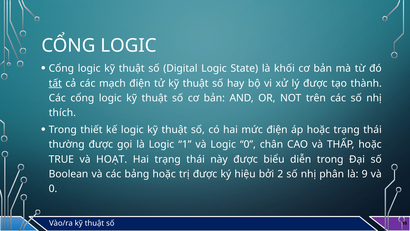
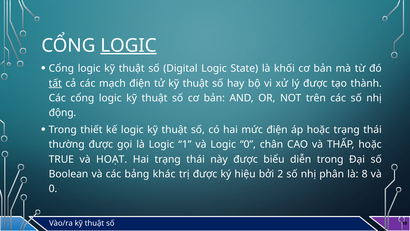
LOGIC underline: none -> present (129, 46)
thích: thích -> động (62, 113)
bảng hoặc: hoặc -> khác (164, 174)
9: 9 -> 8 (365, 174)
